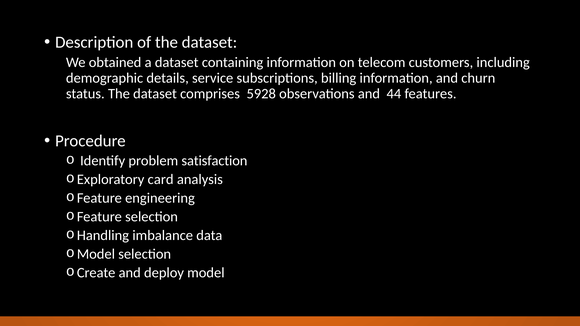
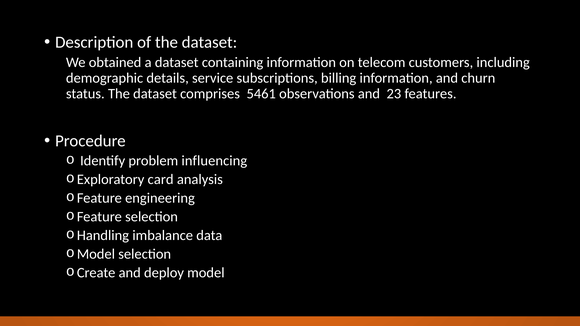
5928: 5928 -> 5461 (261, 94)
44: 44 -> 23 (394, 94)
satisfaction: satisfaction -> influencing (214, 161)
